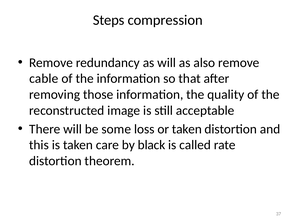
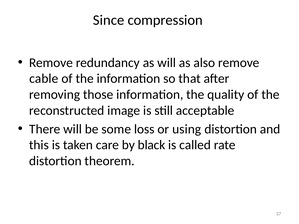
Steps: Steps -> Since (109, 20)
or taken: taken -> using (187, 129)
